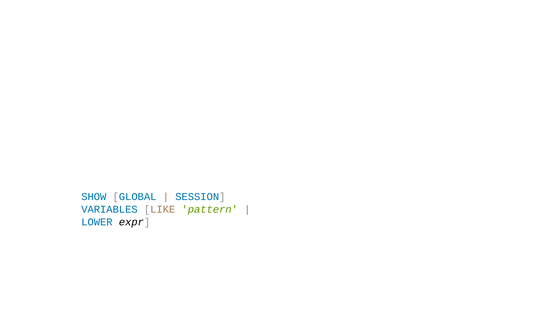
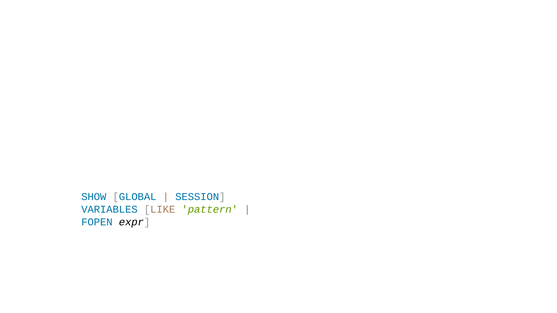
LOWER: LOWER -> FOPEN (97, 222)
